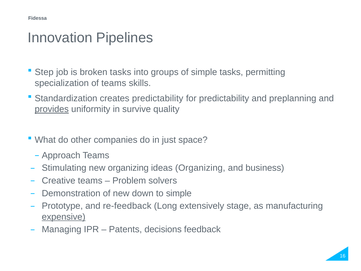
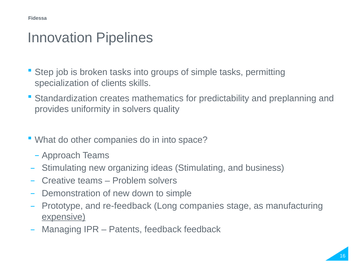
of teams: teams -> clients (114, 83)
creates predictability: predictability -> mathematics (158, 98)
provides underline: present -> none (52, 109)
in survive: survive -> solvers (137, 109)
in just: just -> into (169, 140)
ideas Organizing: Organizing -> Stimulating (200, 168)
Long extensively: extensively -> companies (202, 206)
Patents decisions: decisions -> feedback (163, 229)
